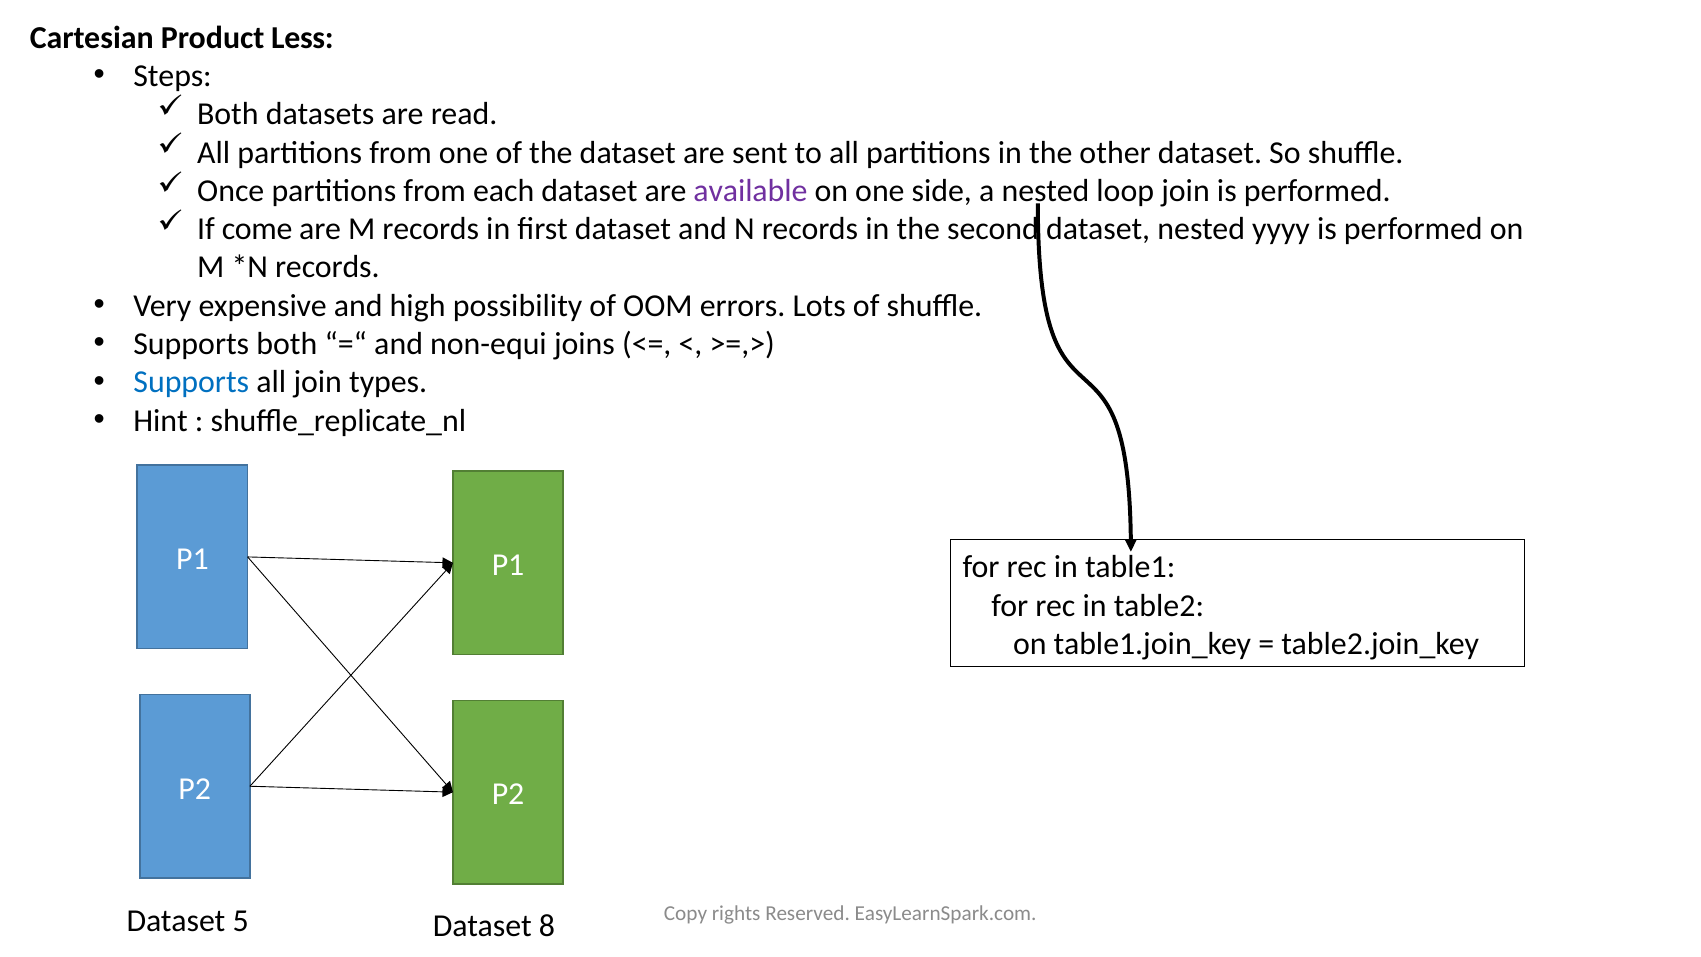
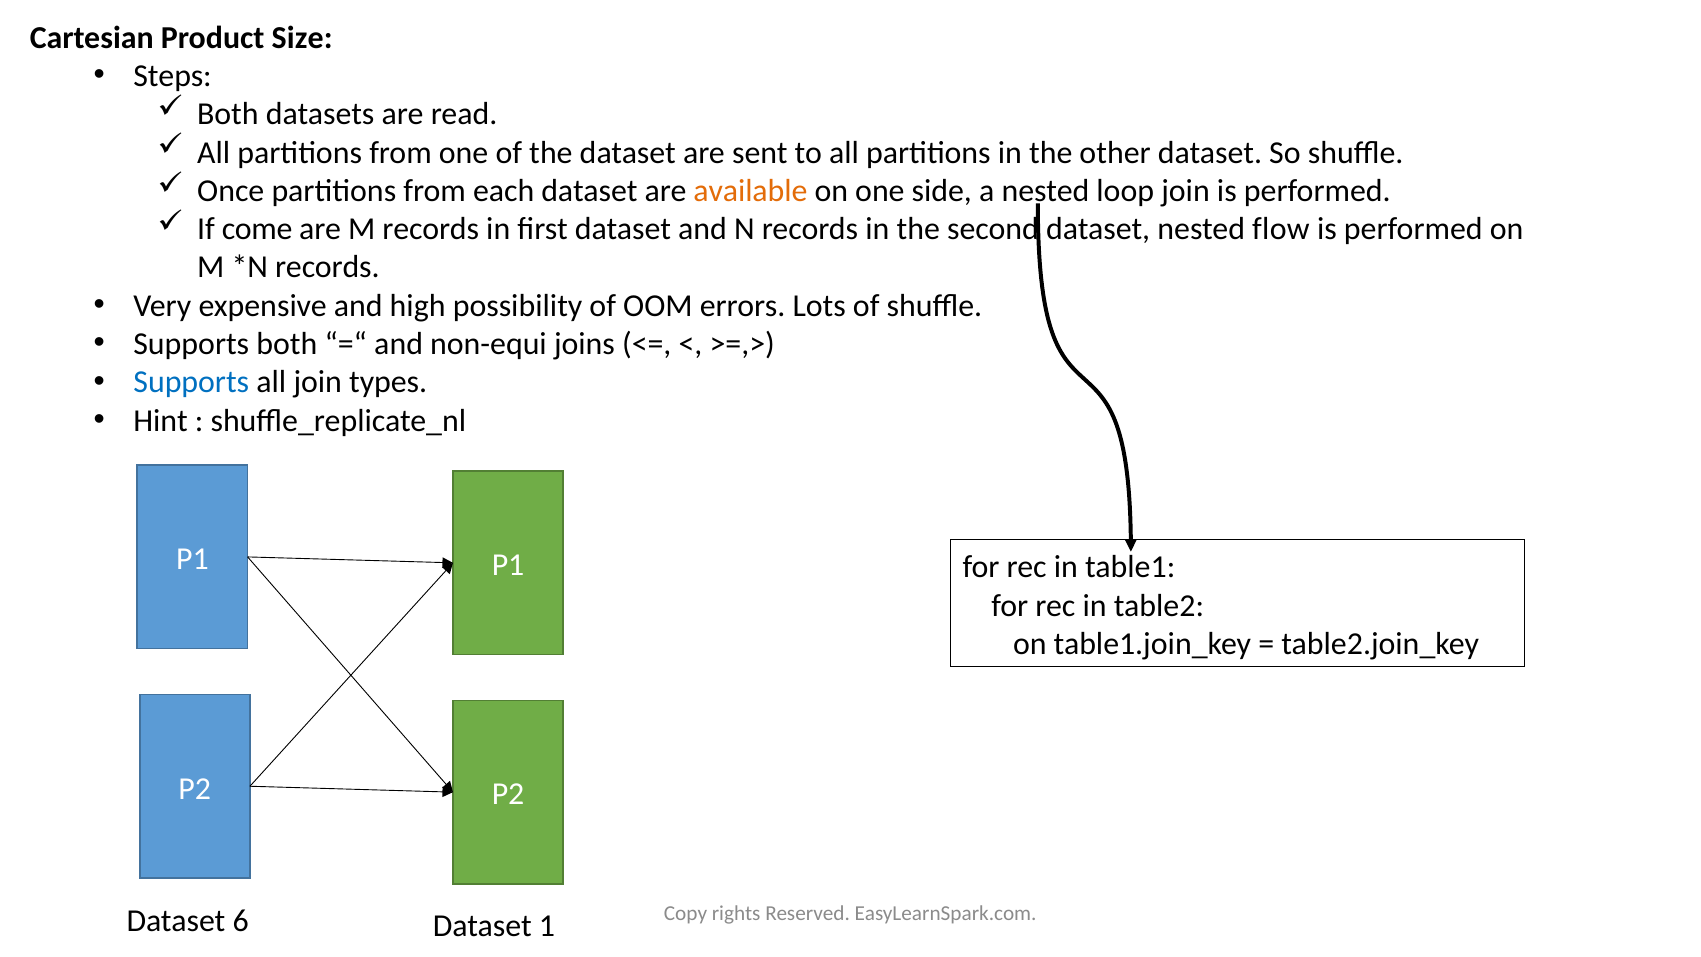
Less: Less -> Size (302, 38)
available colour: purple -> orange (750, 191)
yyyy: yyyy -> flow (1281, 229)
5: 5 -> 6 (241, 921)
8: 8 -> 1 (547, 926)
